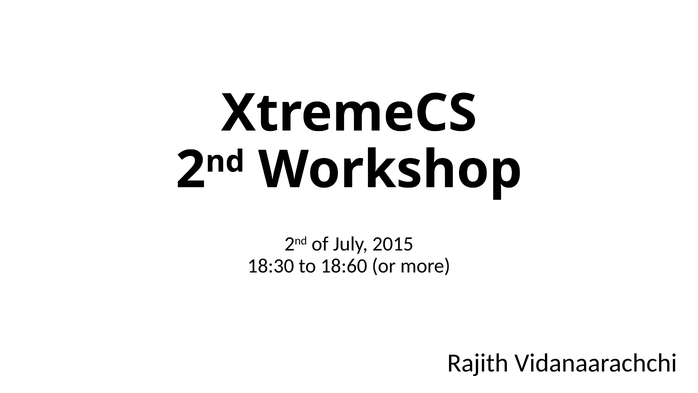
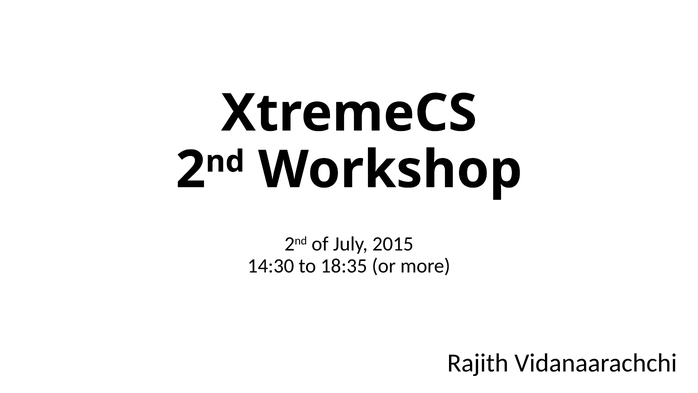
18:30: 18:30 -> 14:30 (271, 266)
18:60: 18:60 -> 18:35 (344, 266)
